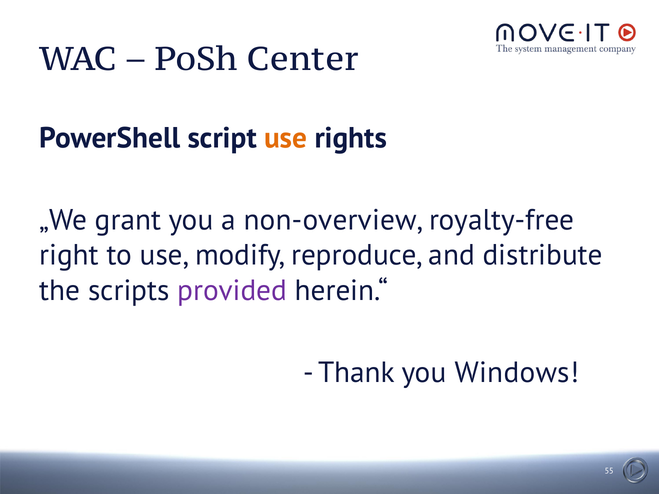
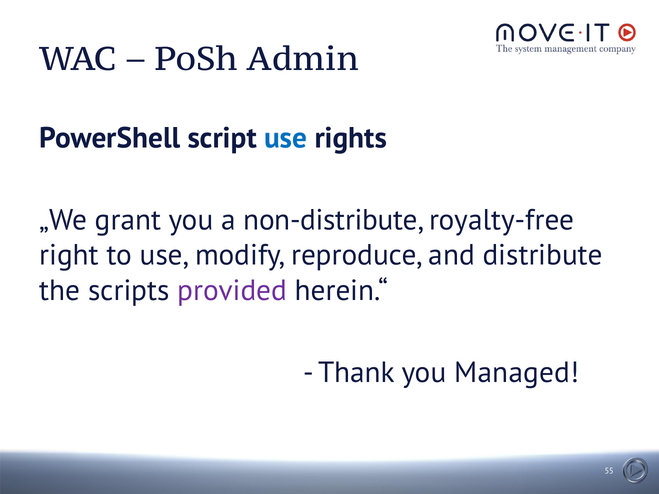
Center: Center -> Admin (303, 60)
use colour: orange -> blue (286, 138)
non-overview: non-overview -> non-distribute (334, 220)
Windows: Windows -> Managed (517, 373)
